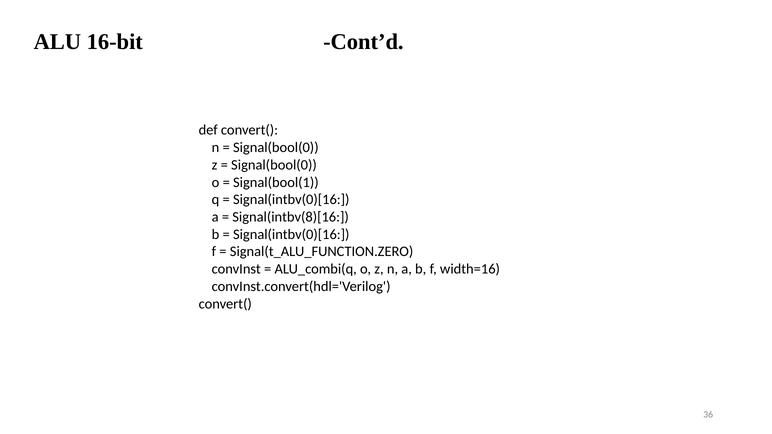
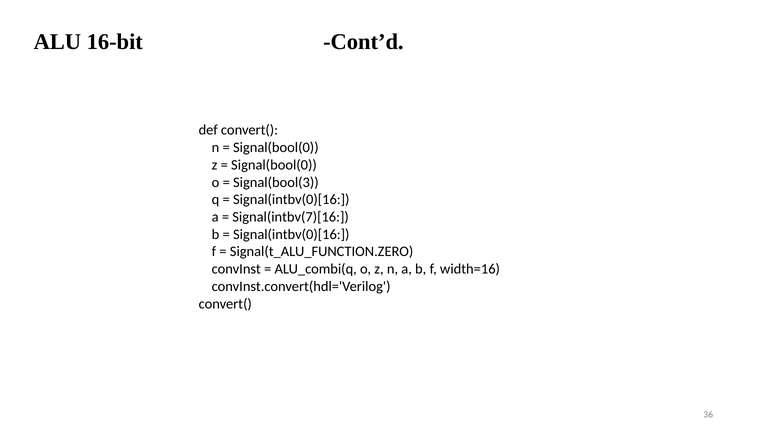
Signal(bool(1: Signal(bool(1 -> Signal(bool(3 (276, 182)
Signal(intbv(8)[16: Signal(intbv(8)[16 -> Signal(intbv(7)[16 (291, 217)
